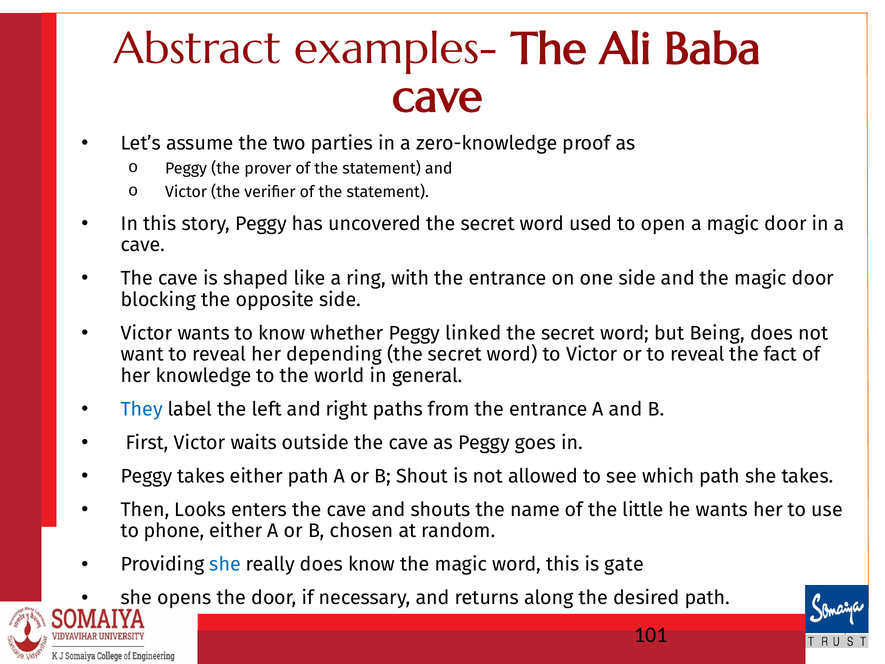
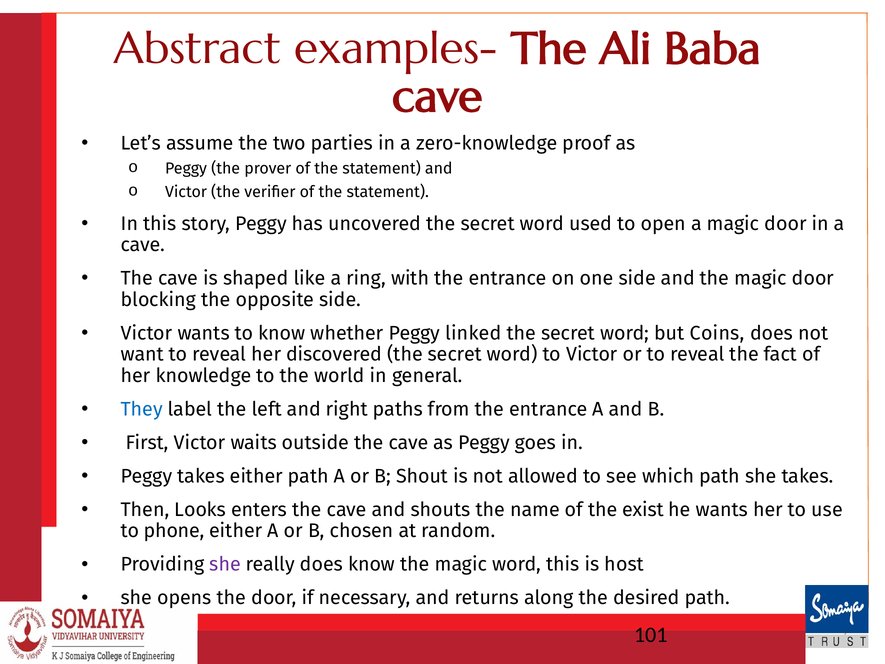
Being: Being -> Coins (717, 333)
depending: depending -> discovered (334, 354)
little: little -> exist (643, 509)
she colour: blue -> purple (225, 564)
gate: gate -> host (624, 564)
